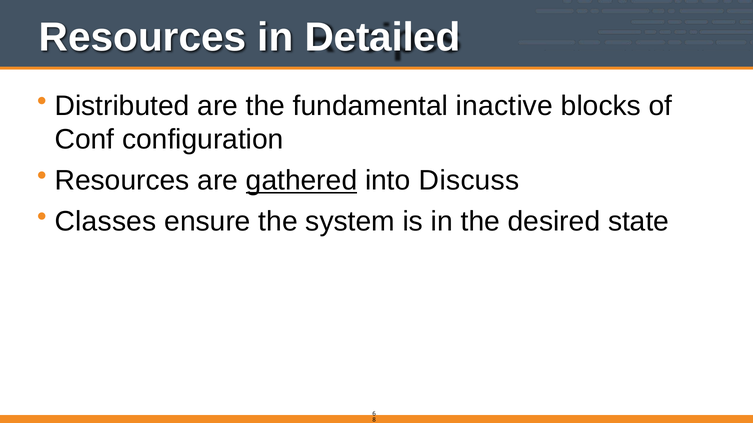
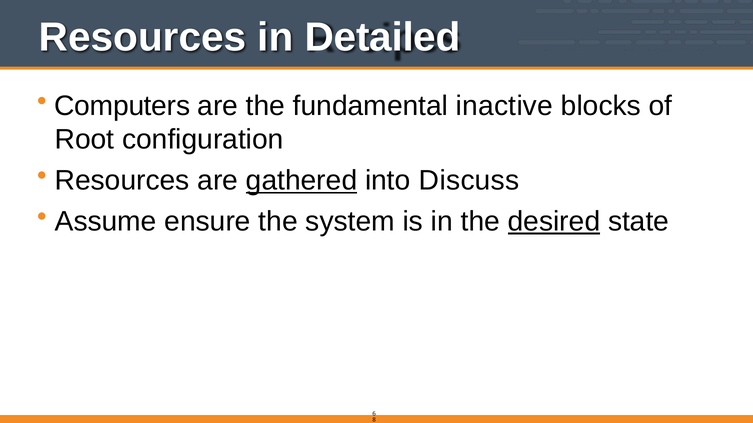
Distributed: Distributed -> Computers (122, 106)
Conf: Conf -> Root (84, 140)
Classes: Classes -> Assume (106, 222)
desired underline: none -> present (554, 222)
